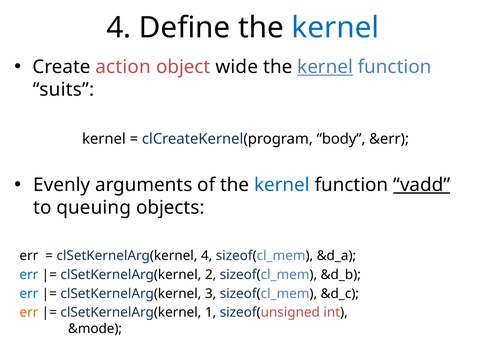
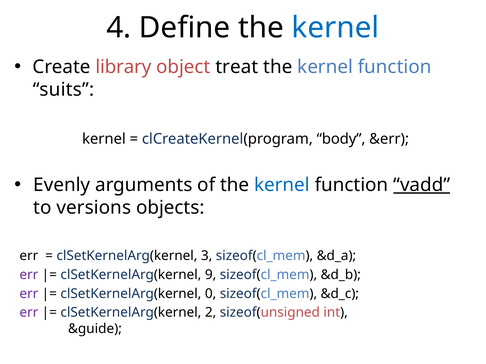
action: action -> library (123, 67)
wide: wide -> treat (237, 67)
kernel underline: present -> none (325, 67)
queuing: queuing -> versions (94, 208)
clSetKernelArg(kernel 4: 4 -> 3 (207, 256)
err colour: blue -> purple (29, 275)
2: 2 -> 9 (211, 275)
err colour: blue -> purple (29, 294)
3: 3 -> 0 (211, 294)
err colour: orange -> purple (29, 313)
1: 1 -> 2 (211, 313)
&mode: &mode -> &guide (95, 329)
